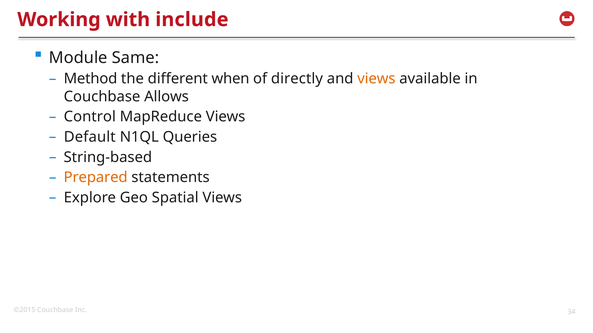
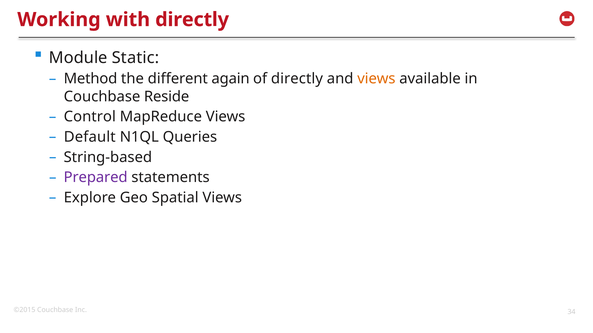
with include: include -> directly (192, 20)
Same: Same -> Static (136, 58)
when: when -> again (231, 79)
Allows: Allows -> Reside (167, 97)
Prepared colour: orange -> purple (96, 178)
